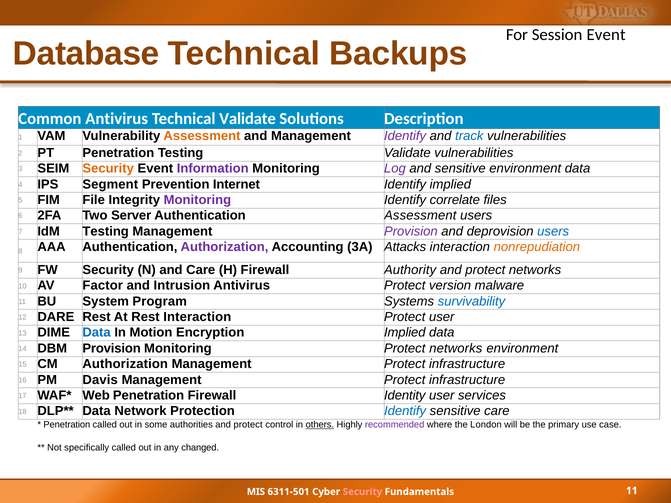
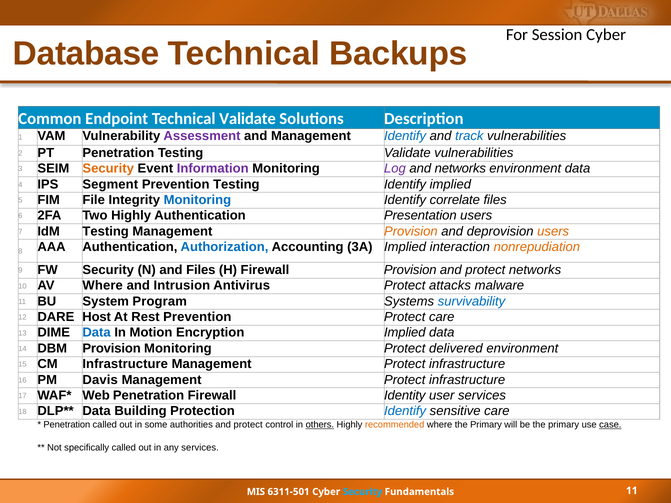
Session Event: Event -> Cyber (606, 35)
Common Antivirus: Antivirus -> Endpoint (117, 119)
Assessment colour: orange -> purple (202, 136)
Identify colour: purple -> blue (405, 136)
and sensitive: sensitive -> networks (460, 169)
Prevention Internet: Internet -> Testing (236, 184)
Monitoring colour: purple -> blue (197, 200)
Two Server: Server -> Highly (131, 216)
Authentication Assessment: Assessment -> Presentation (420, 216)
Provision colour: purple -> orange (411, 231)
users colour: blue -> orange (553, 231)
Authorization colour: purple -> blue (225, 247)
3A Attacks: Attacks -> Implied (405, 247)
and Care: Care -> Files (201, 270)
Firewall Authority: Authority -> Provision (410, 270)
AV Factor: Factor -> Where (103, 286)
version: version -> attacks (450, 286)
DARE Rest: Rest -> Host (97, 317)
Rest Interaction: Interaction -> Prevention (197, 317)
Protect user: user -> care (442, 317)
Monitoring Protect networks: networks -> delivered (456, 349)
CM Authorization: Authorization -> Infrastructure (125, 364)
Network: Network -> Building (141, 411)
recommended colour: purple -> orange (395, 425)
where the London: London -> Primary (486, 425)
case underline: none -> present (610, 425)
any changed: changed -> services (200, 448)
Security colour: pink -> light blue (362, 492)
